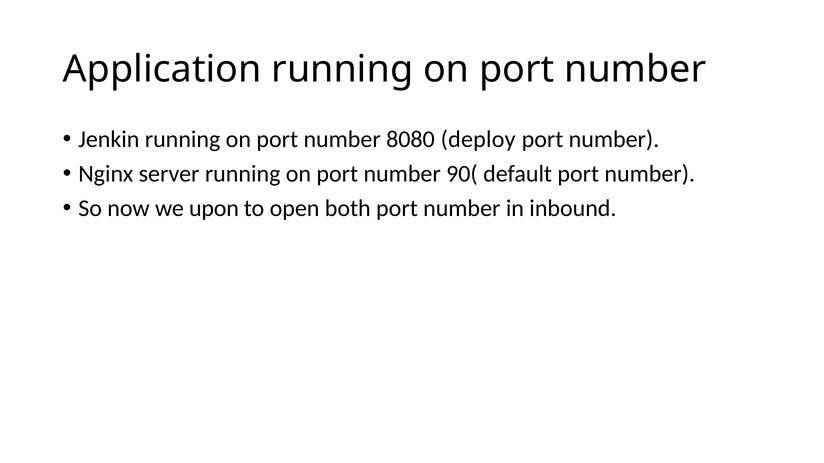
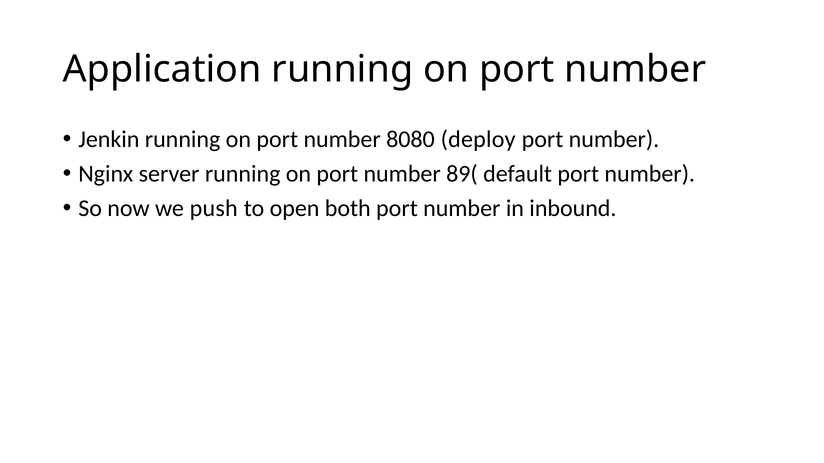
90(: 90( -> 89( (462, 174)
upon: upon -> push (214, 208)
